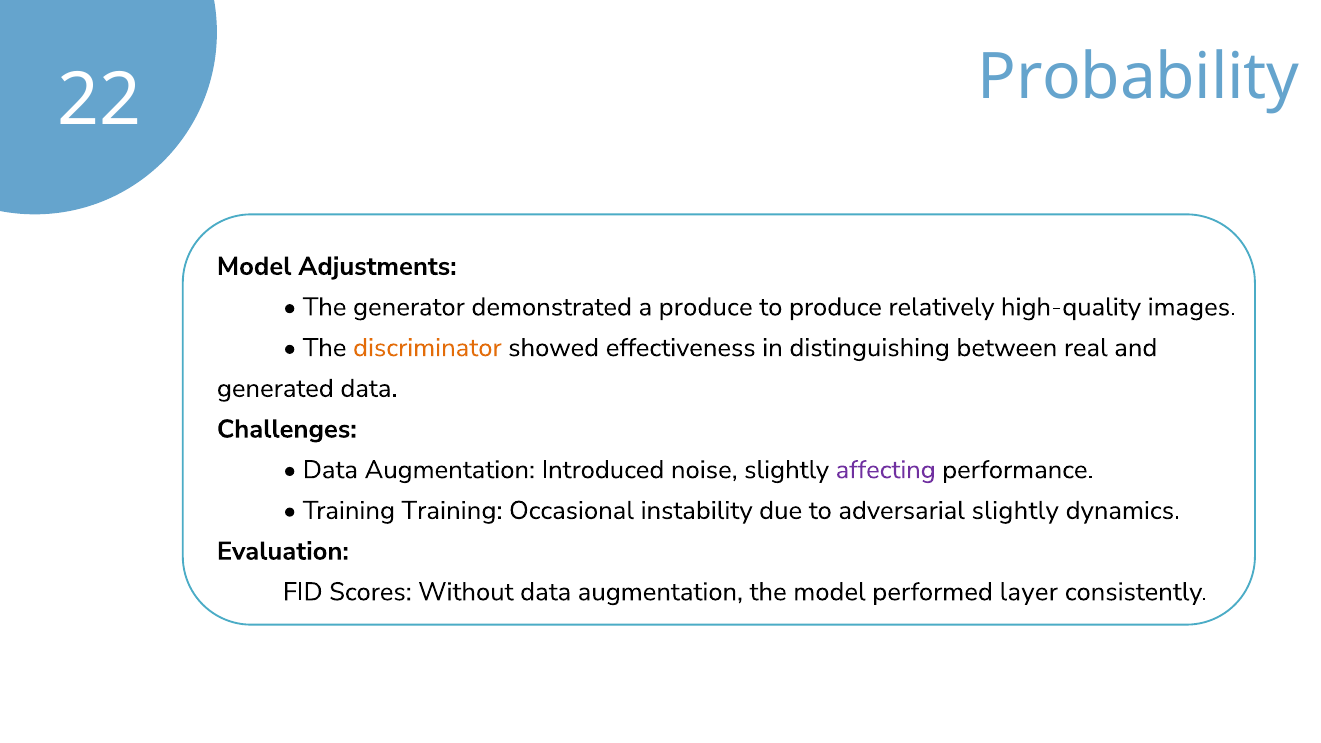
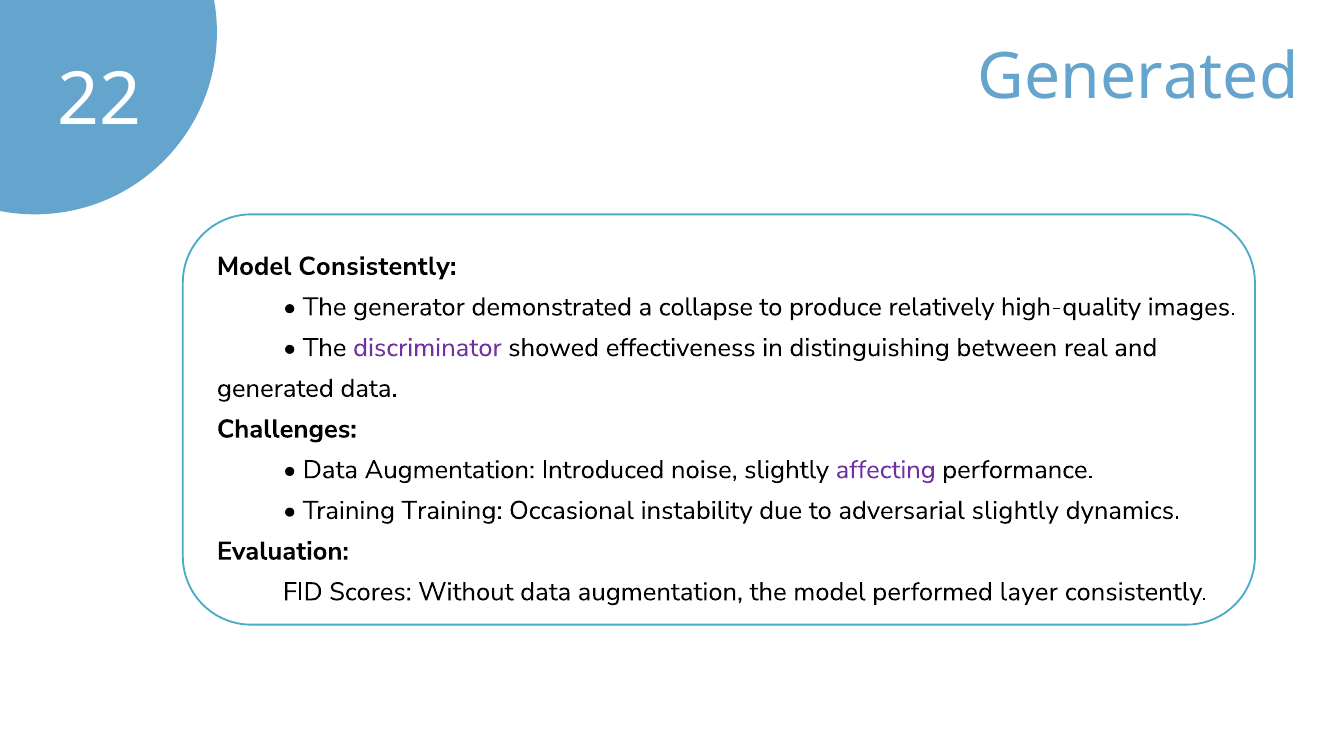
Probability: Probability -> Generated (1138, 77)
Model Adjustments: Adjustments -> Consistently (377, 266)
a produce: produce -> collapse (706, 307)
discriminator colour: orange -> purple (427, 348)
